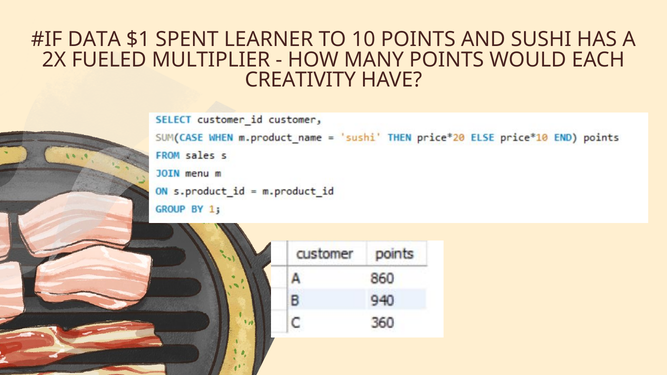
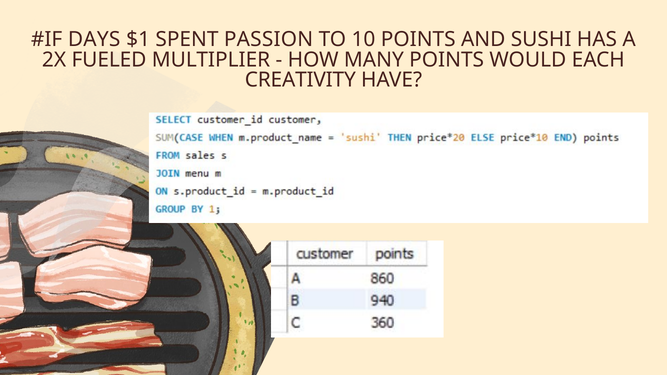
DATA: DATA -> DAYS (94, 40)
LEARNER: LEARNER -> PASSION (269, 40)
